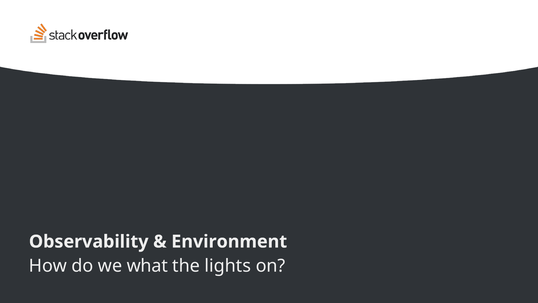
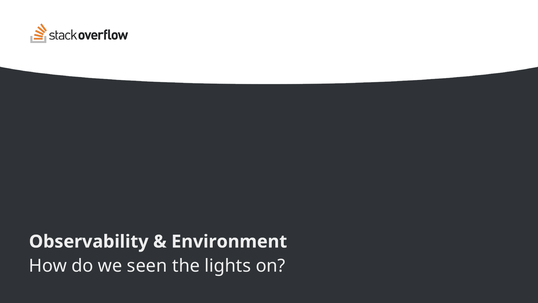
what: what -> seen (147, 266)
